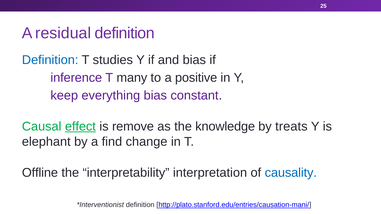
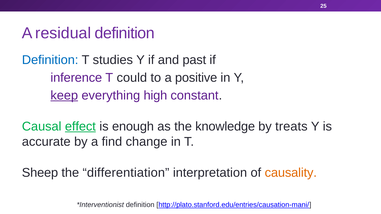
and bias: bias -> past (194, 60)
many: many -> could (132, 78)
keep underline: none -> present (64, 96)
everything bias: bias -> high (155, 96)
remove: remove -> enough (133, 127)
elephant: elephant -> accurate (46, 142)
Offline: Offline -> Sheep (40, 173)
interpretability: interpretability -> differentiation (126, 173)
causality colour: blue -> orange (291, 173)
